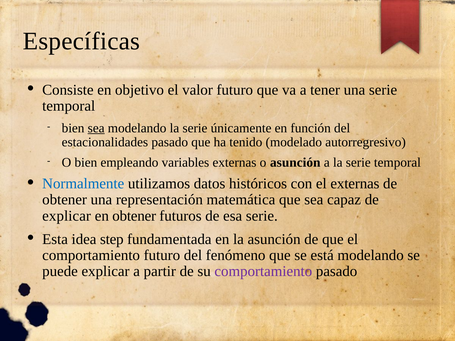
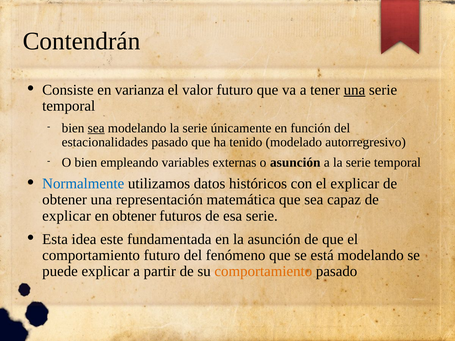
Específicas: Específicas -> Contendrán (82, 41)
objetivo: objetivo -> varianza (140, 90)
una underline: none -> present (354, 90)
el externas: externas -> explicar (355, 184)
step: step -> este (112, 239)
comportamiento colour: purple -> orange (263, 271)
